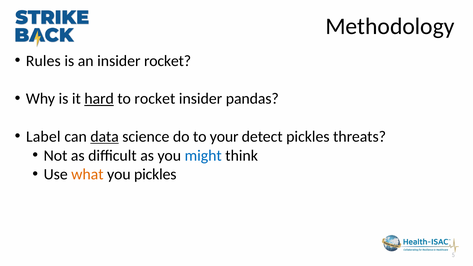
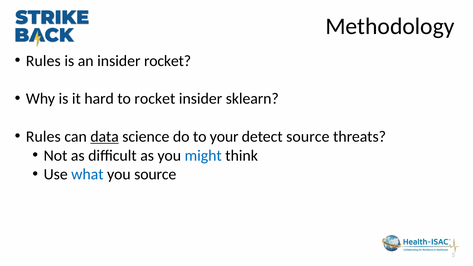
hard underline: present -> none (99, 99)
pandas: pandas -> sklearn (252, 99)
Label: Label -> Rules (43, 137)
detect pickles: pickles -> source (308, 137)
what colour: orange -> blue (87, 174)
you pickles: pickles -> source (155, 174)
